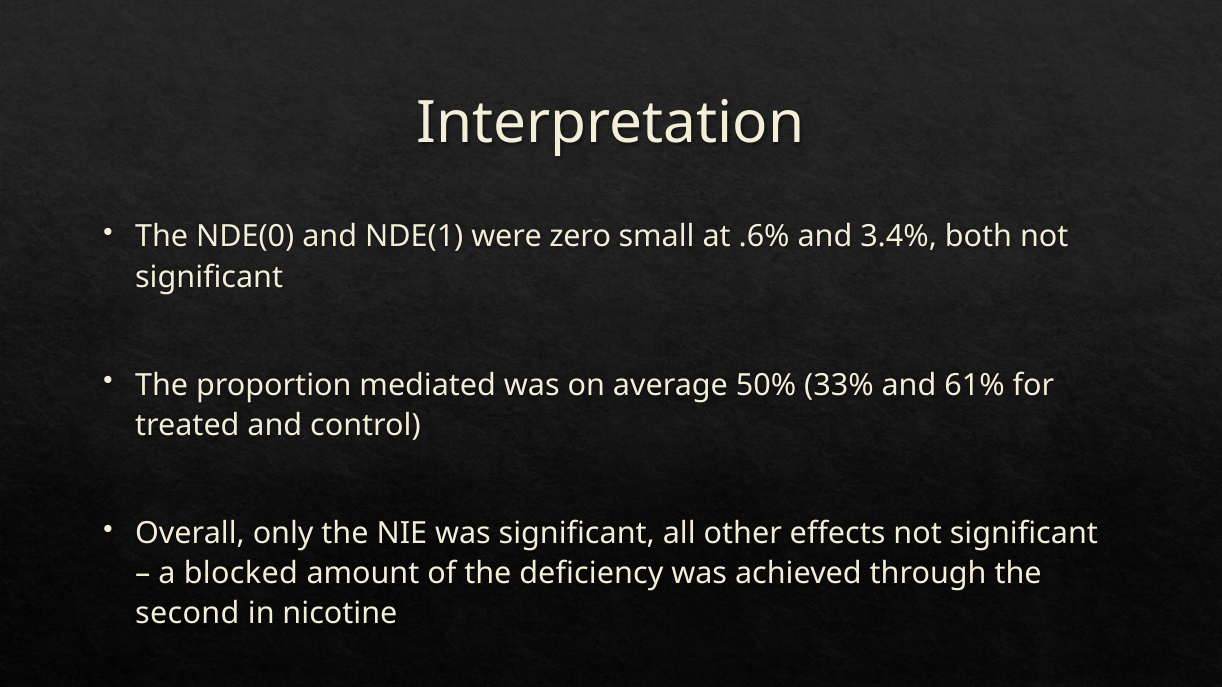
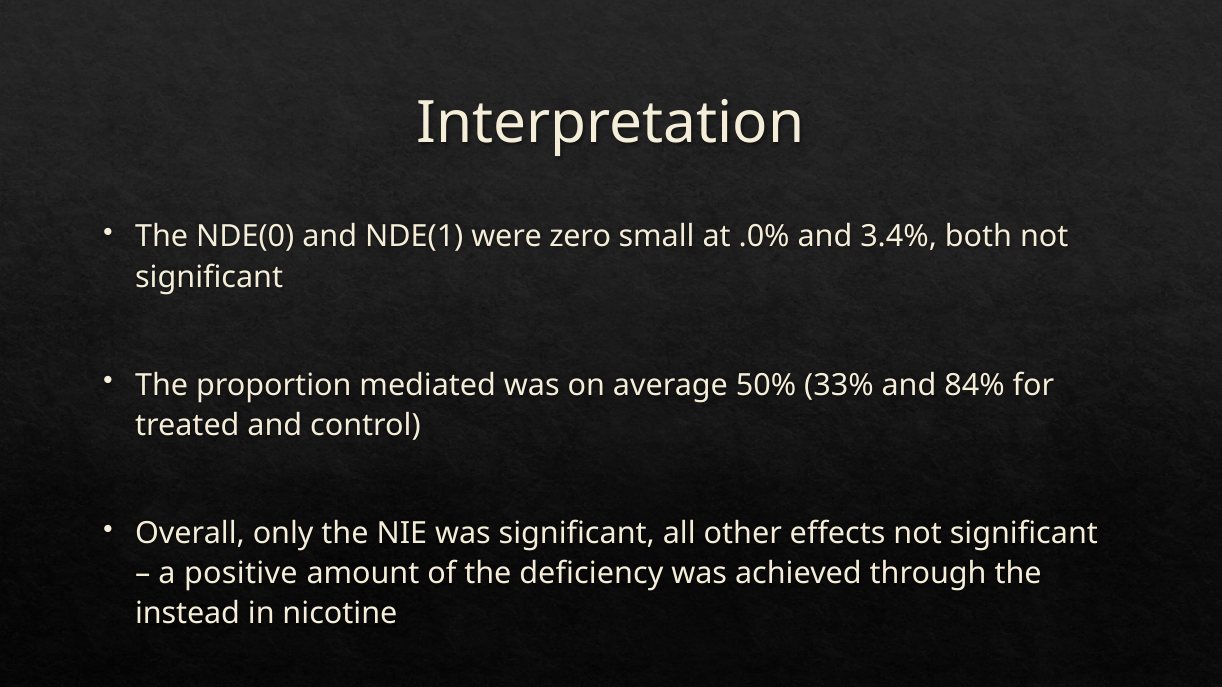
.6%: .6% -> .0% (764, 237)
61%: 61% -> 84% (975, 385)
blocked: blocked -> positive (241, 574)
second: second -> instead (188, 614)
